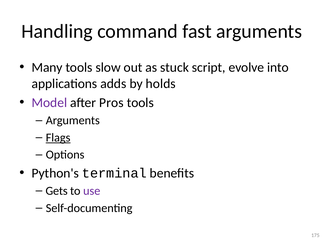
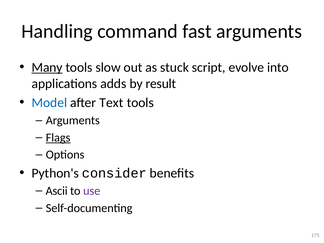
Many underline: none -> present (47, 67)
holds: holds -> result (161, 84)
Model colour: purple -> blue (49, 103)
Pros: Pros -> Text (111, 103)
terminal: terminal -> consider (114, 173)
Gets: Gets -> Ascii (57, 191)
